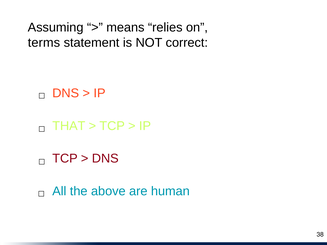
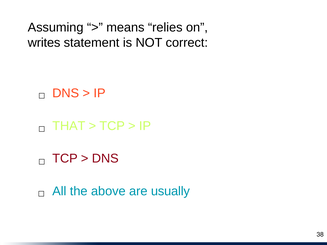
terms: terms -> writes (44, 43)
human: human -> usually (170, 191)
